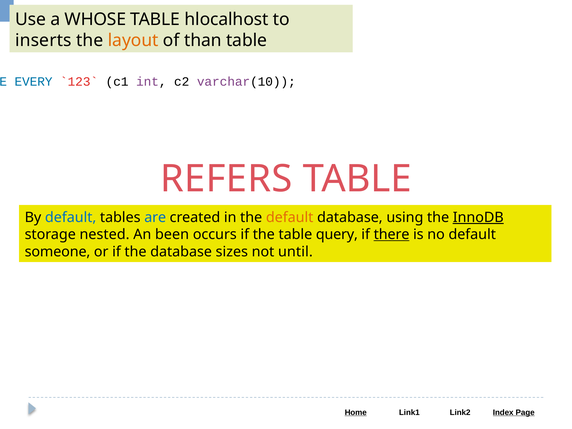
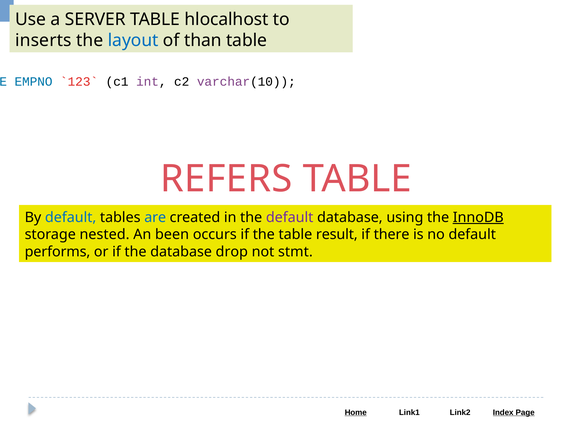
WHOSE: WHOSE -> SERVER (95, 19)
layout colour: orange -> blue (133, 40)
EVERY: EVERY -> EMPNO (34, 82)
default colour: orange -> purple (290, 217)
query: query -> result (337, 235)
there underline: present -> none (392, 235)
someone: someone -> performs (57, 252)
sizes: sizes -> drop (232, 252)
until: until -> stmt (295, 252)
